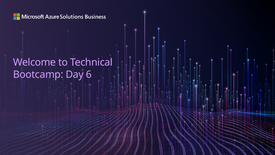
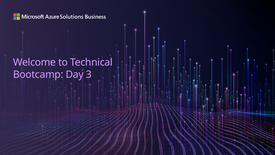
6: 6 -> 3 (89, 74)
